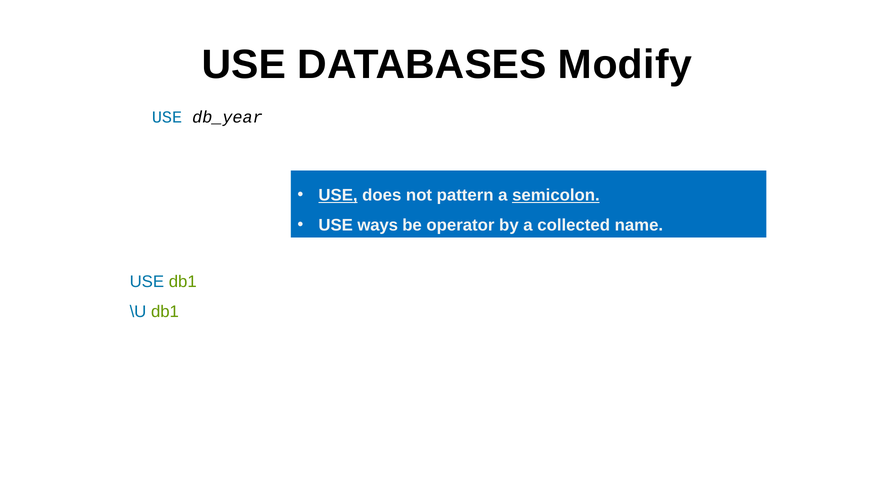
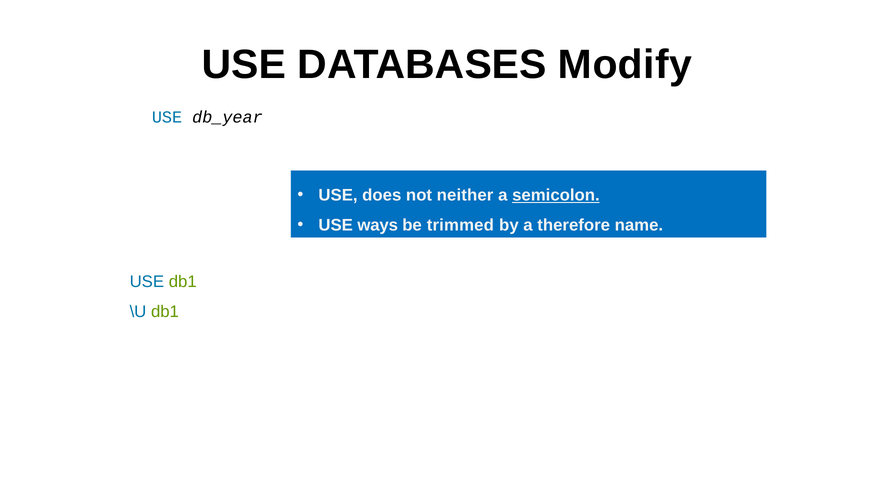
USE underline: present -> none (338, 195)
pattern: pattern -> neither (465, 195)
operator: operator -> trimmed (460, 226)
collected: collected -> therefore (574, 226)
